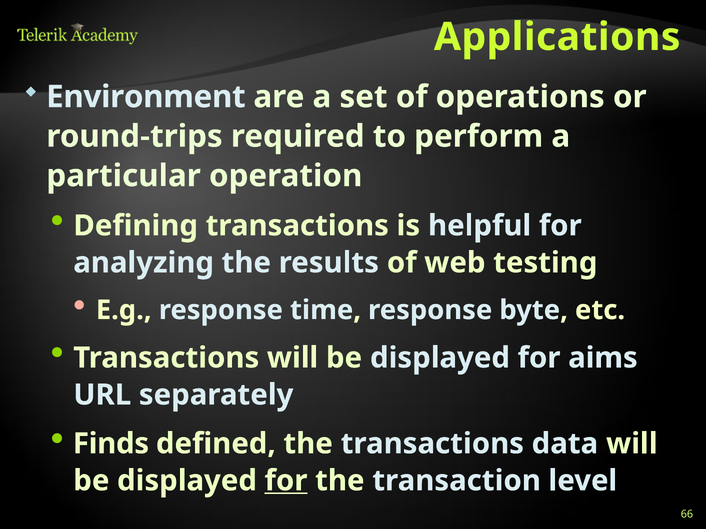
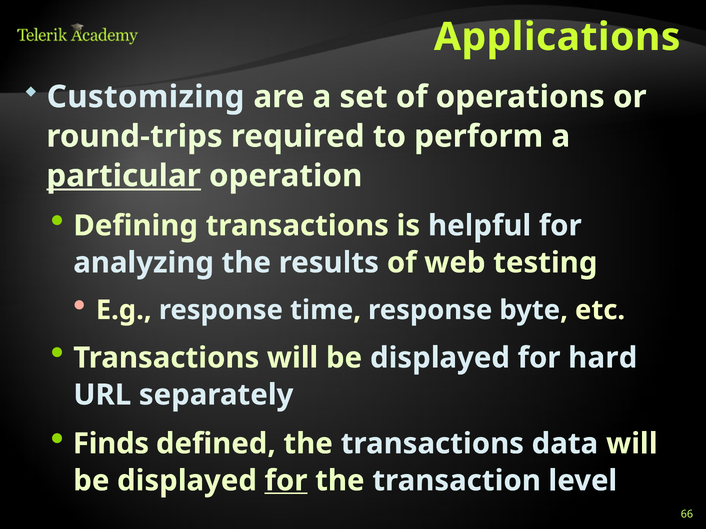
Environment: Environment -> Customizing (146, 97)
particular underline: none -> present (124, 176)
aims: aims -> hard (603, 358)
